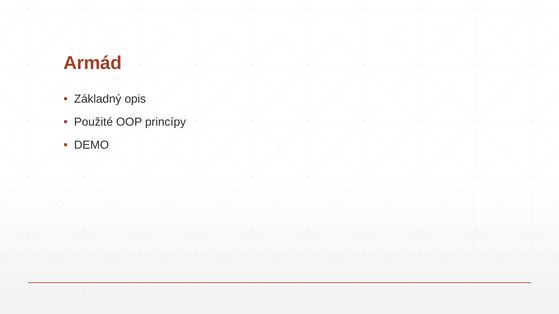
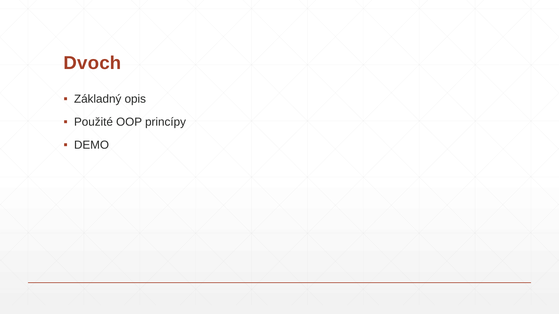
Armád: Armád -> Dvoch (92, 63)
